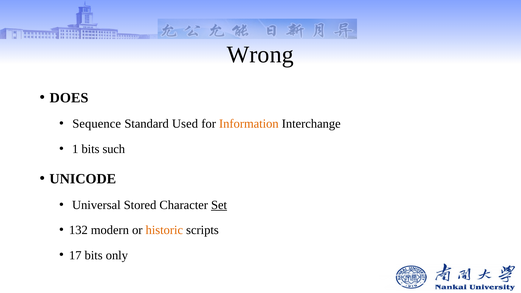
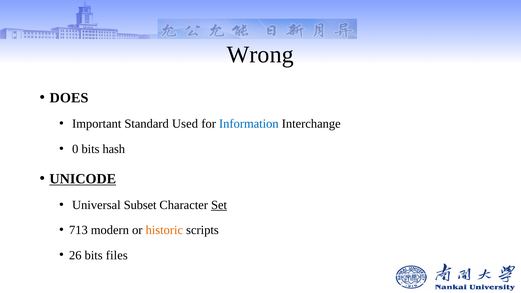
Sequence: Sequence -> Important (97, 124)
Information colour: orange -> blue (249, 124)
1: 1 -> 0 (75, 149)
such: such -> hash (114, 149)
UNICODE underline: none -> present (83, 179)
Stored: Stored -> Subset (140, 205)
132: 132 -> 713 (78, 230)
17: 17 -> 26 (75, 255)
only: only -> files (117, 255)
